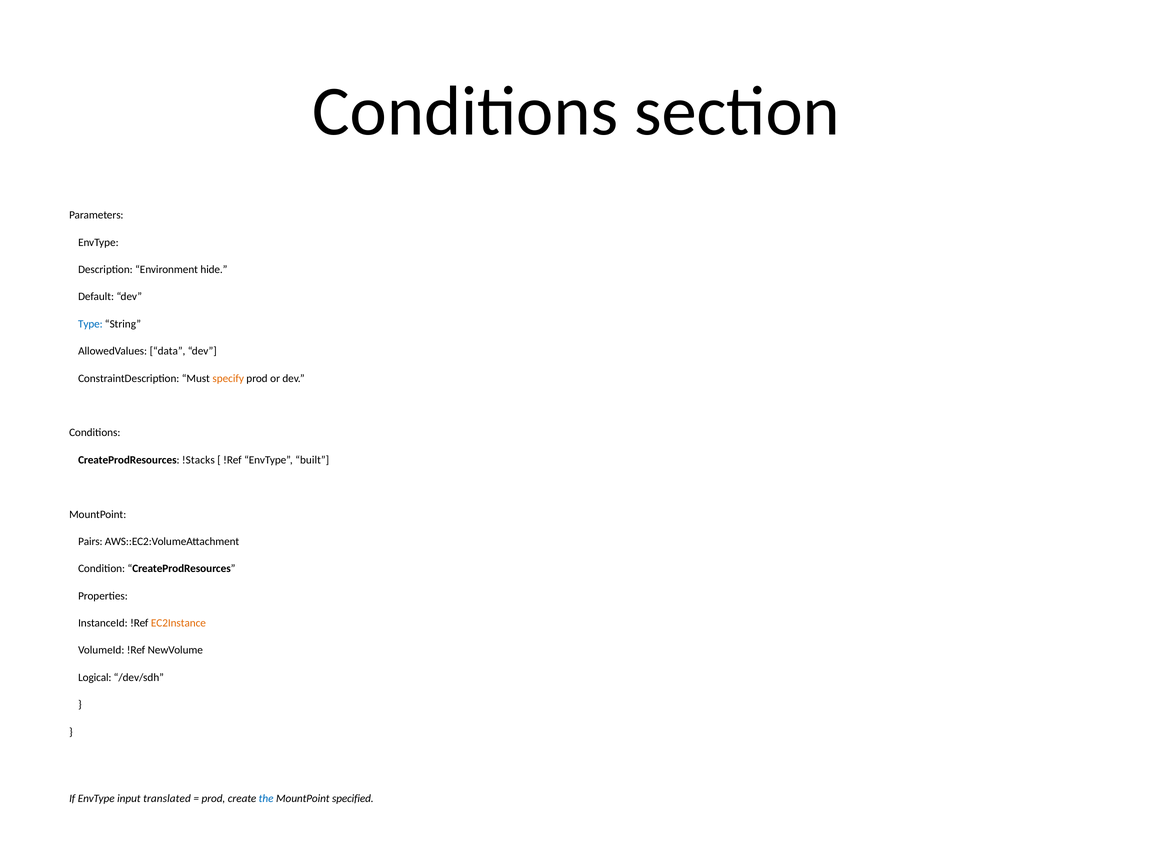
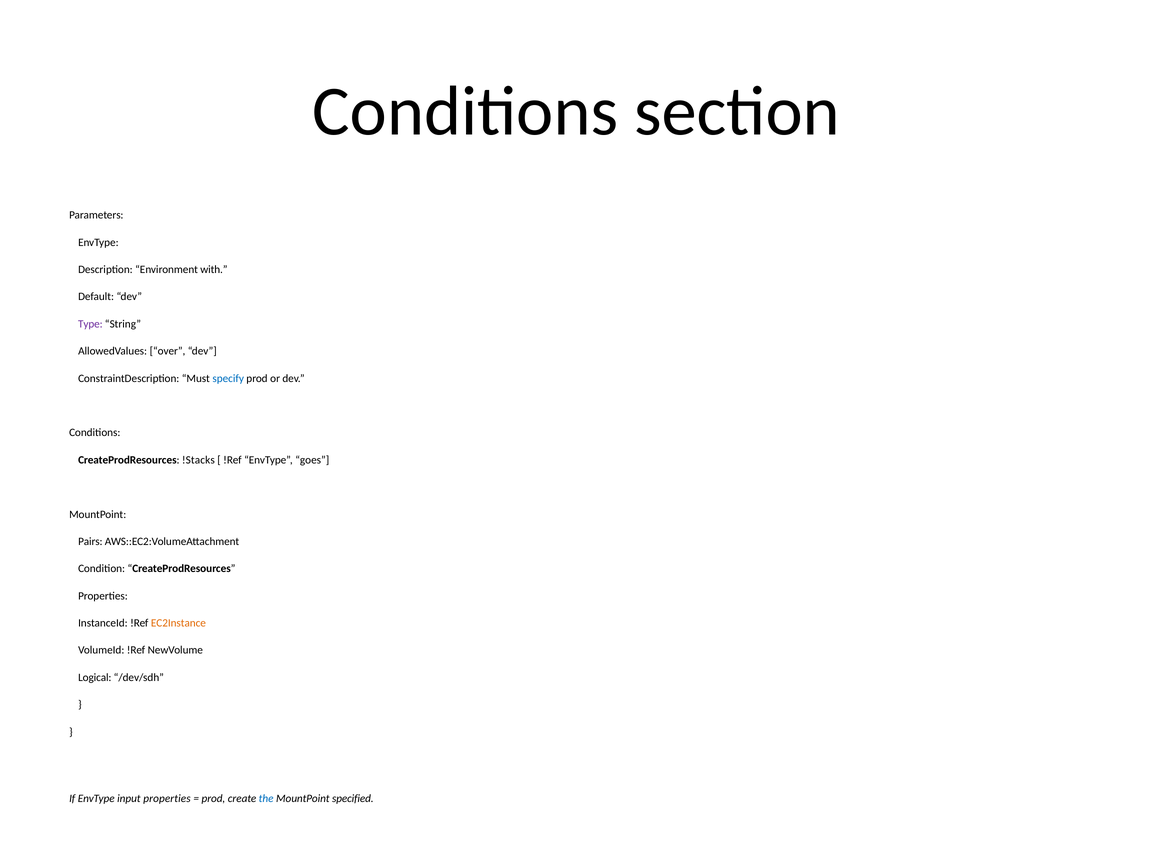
hide: hide -> with (214, 269)
Type colour: blue -> purple (90, 324)
data: data -> over (167, 351)
specify colour: orange -> blue (228, 378)
built: built -> goes (312, 460)
input translated: translated -> properties (167, 799)
